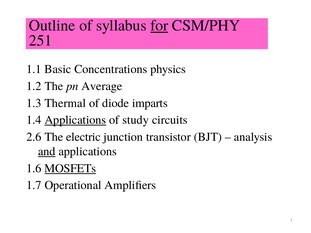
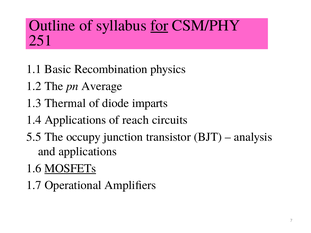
Concentrations: Concentrations -> Recombination (111, 69)
Applications underline: present -> none (75, 120)
study: study -> reach (136, 120)
2.6: 2.6 -> 5.5 (34, 137)
electric: electric -> occupy (83, 137)
and underline: present -> none (47, 152)
